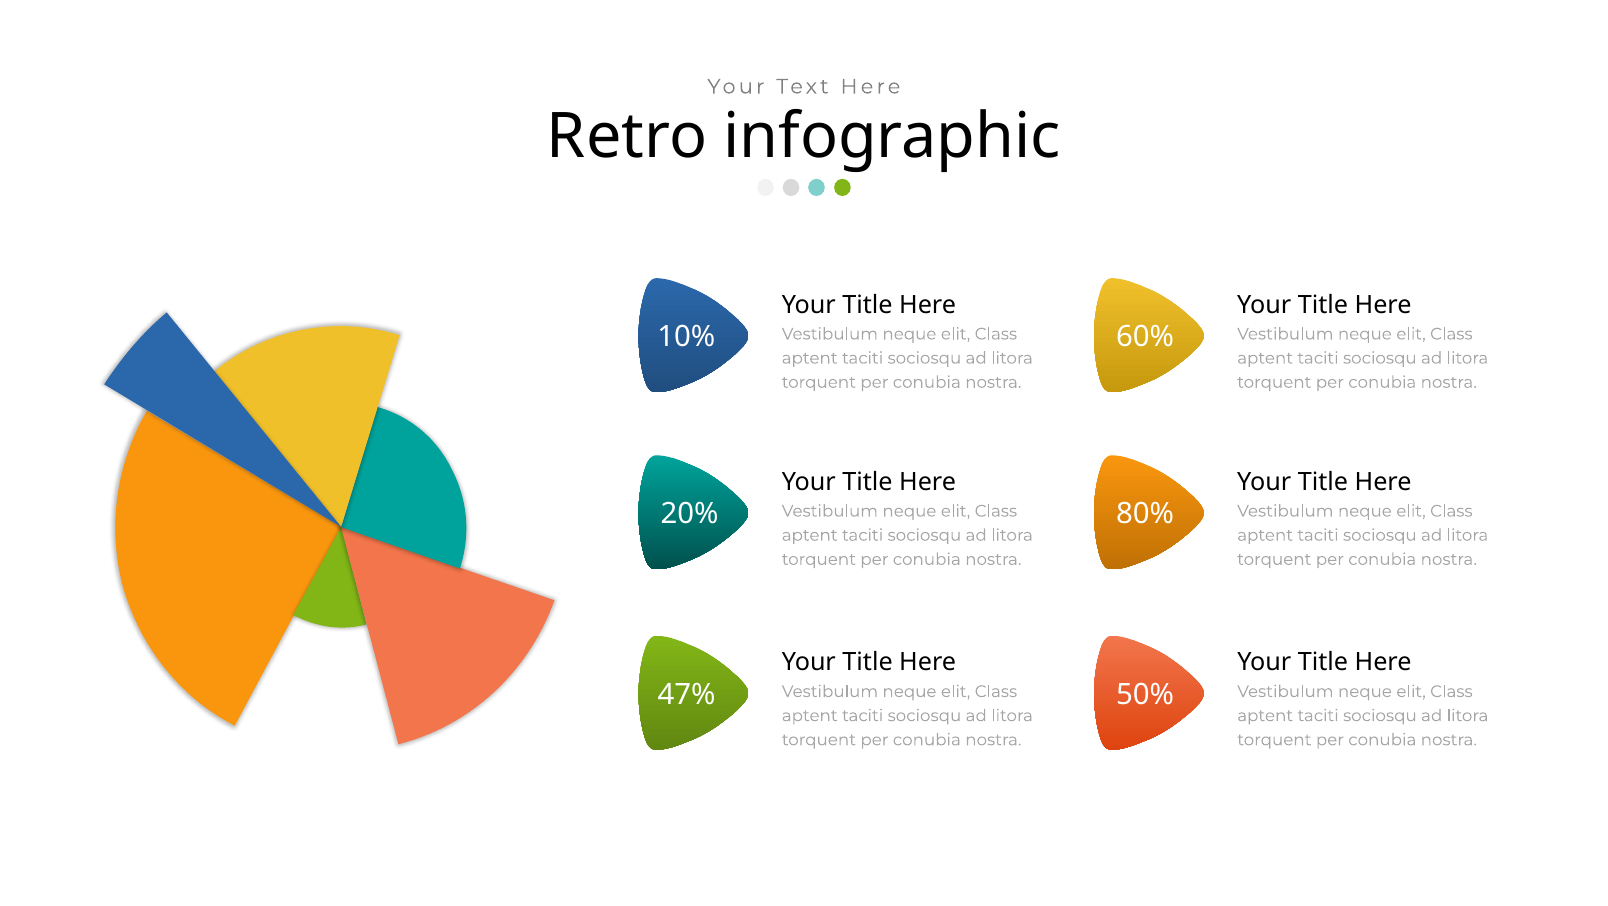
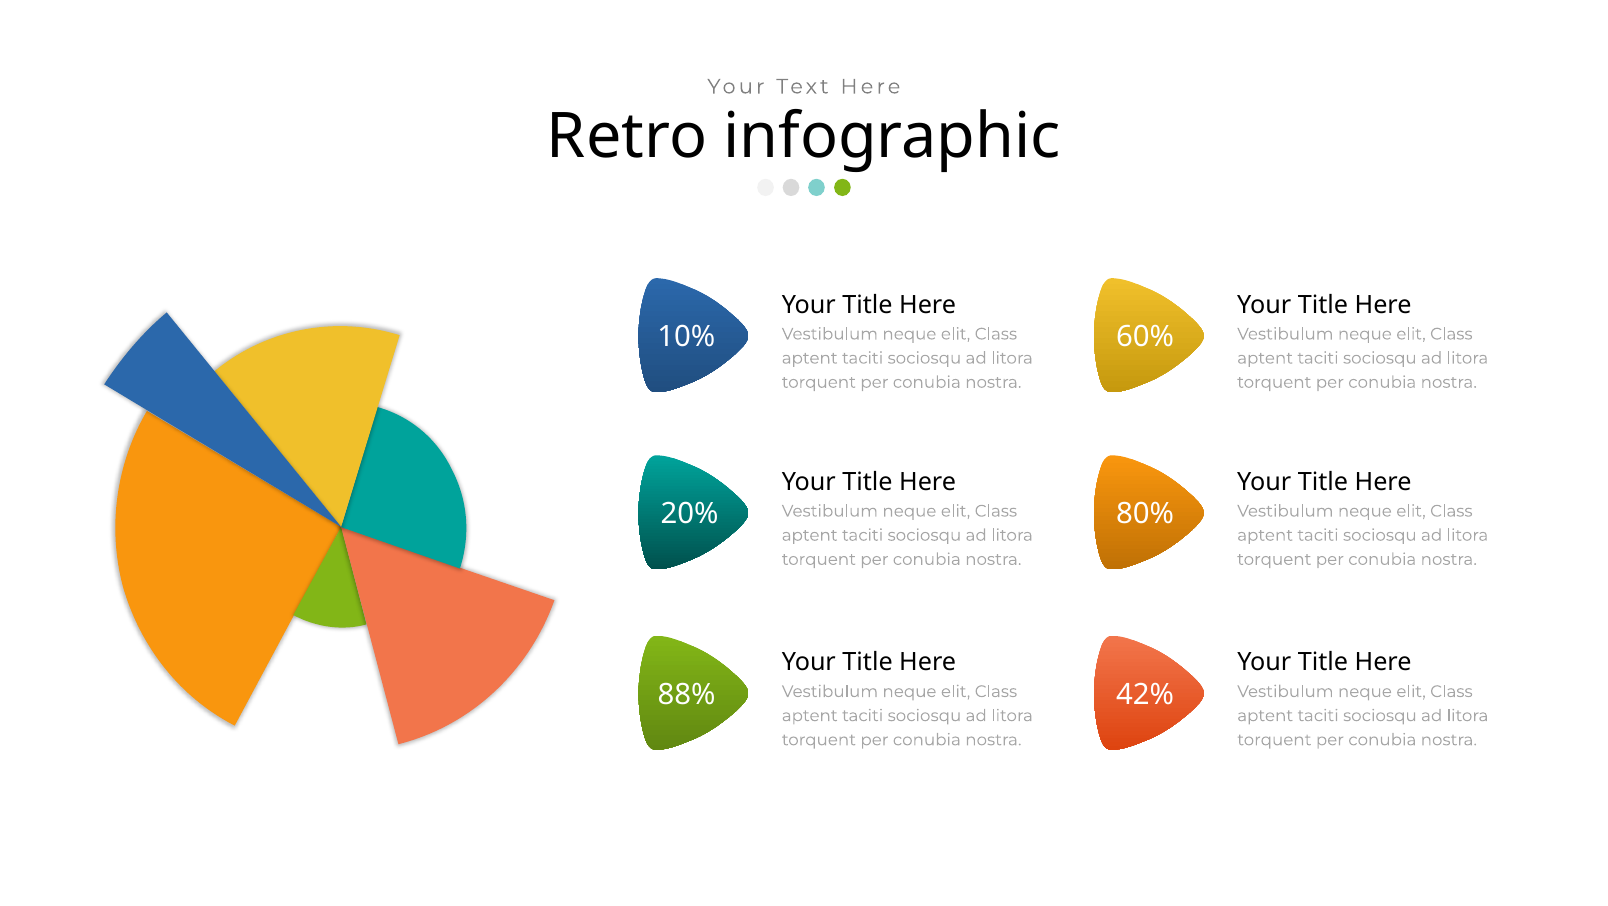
47%: 47% -> 88% (686, 694)
50%: 50% -> 42% (1145, 694)
